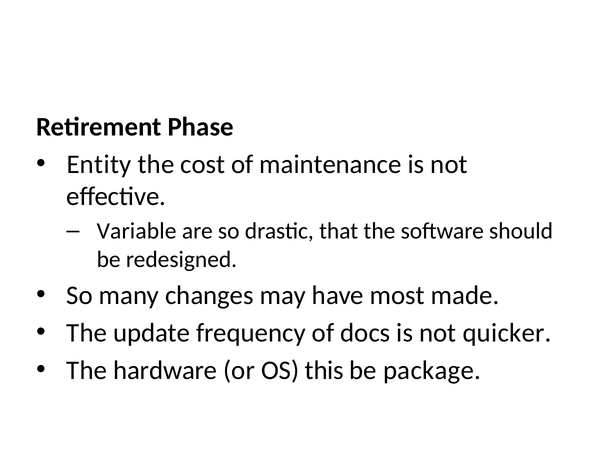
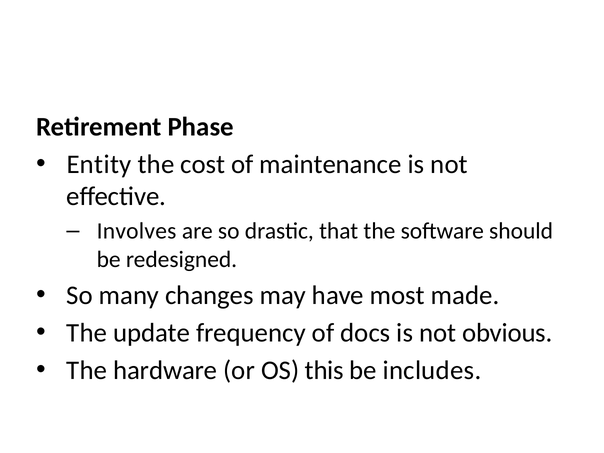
Variable: Variable -> Involves (137, 231)
quicker: quicker -> obvious (507, 333)
package: package -> includes (432, 370)
